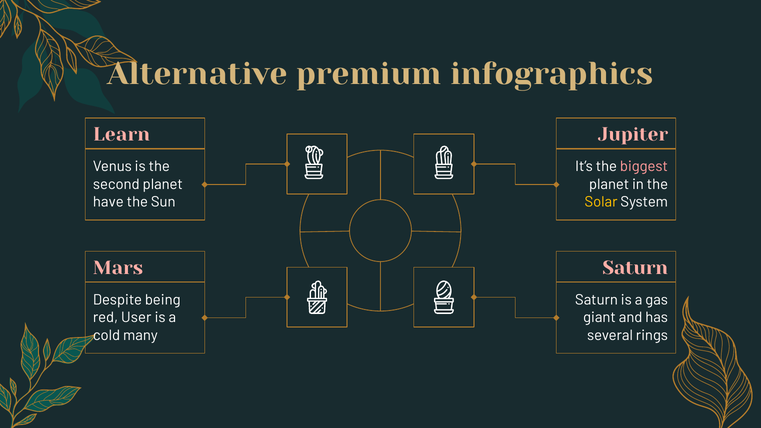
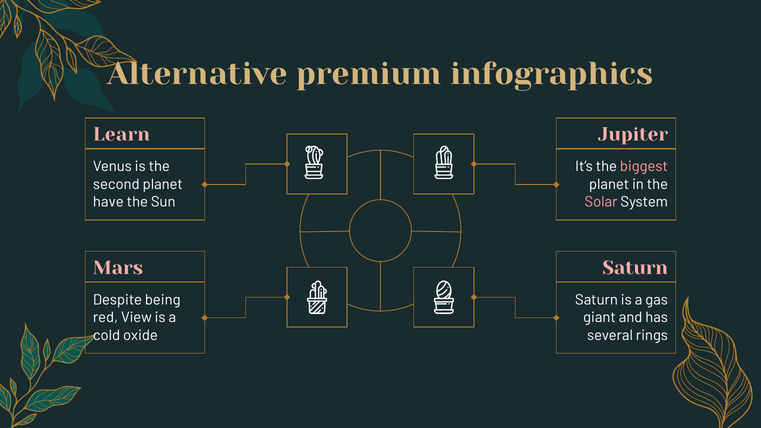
Solar colour: yellow -> pink (601, 202)
User: User -> View (136, 318)
many: many -> oxide (140, 335)
